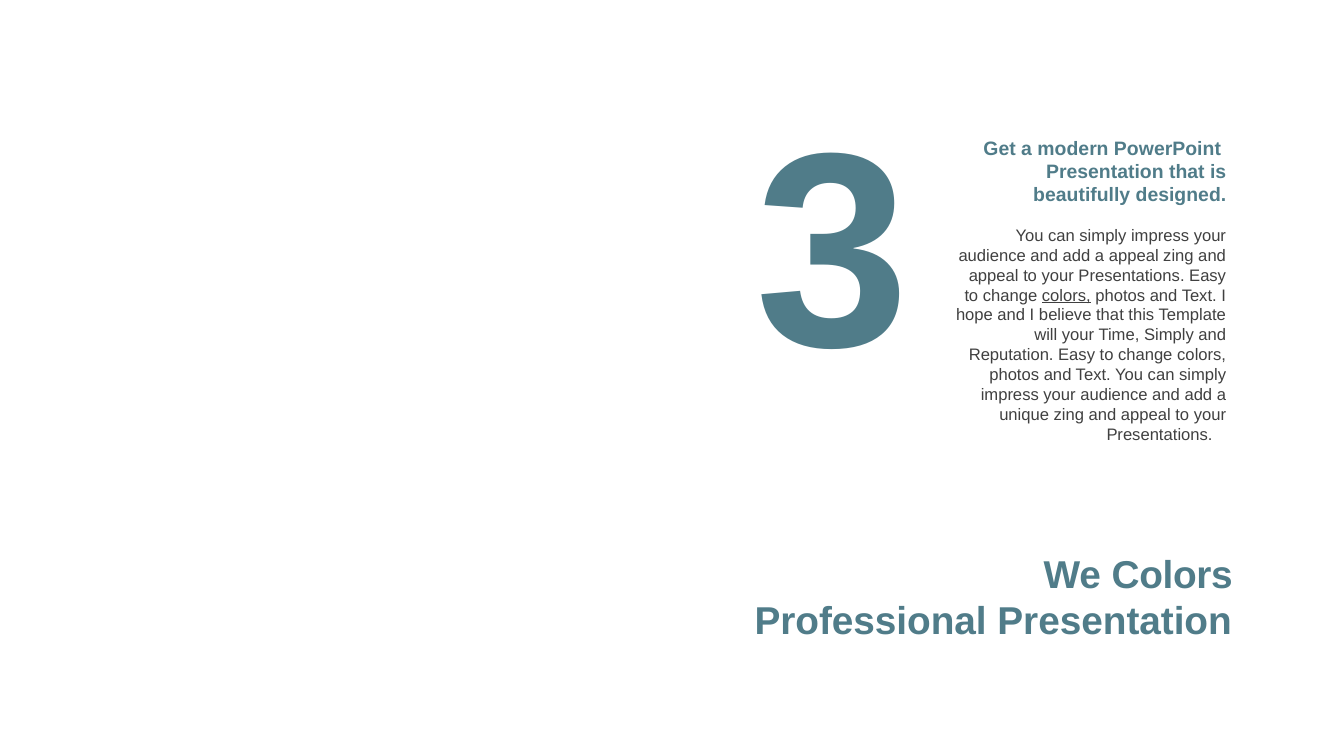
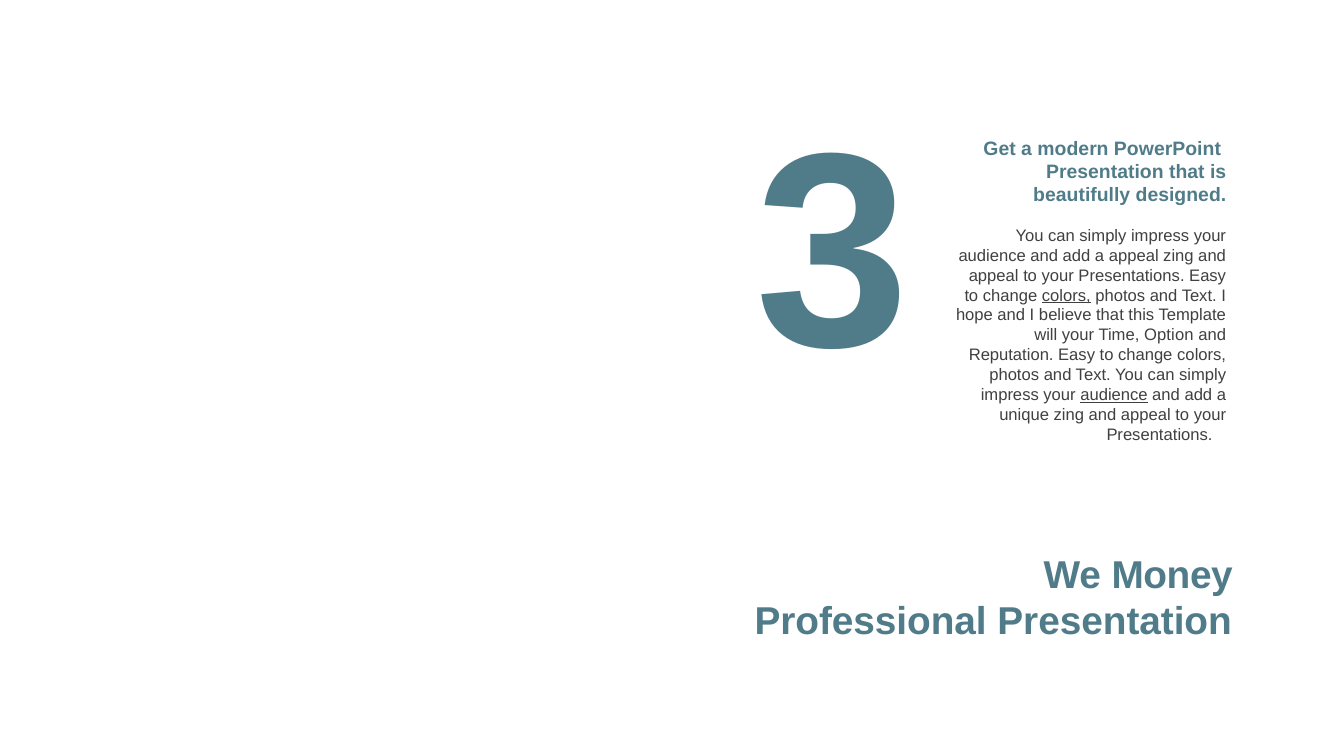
Time Simply: Simply -> Option (1169, 335)
audience underline: none -> present (1114, 395)
We Colors: Colors -> Money (1172, 575)
